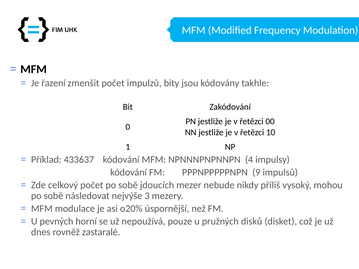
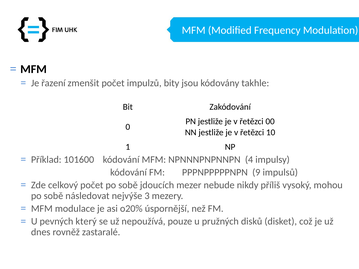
433637: 433637 -> 101600 (79, 160)
horní: horní -> který (86, 222)
